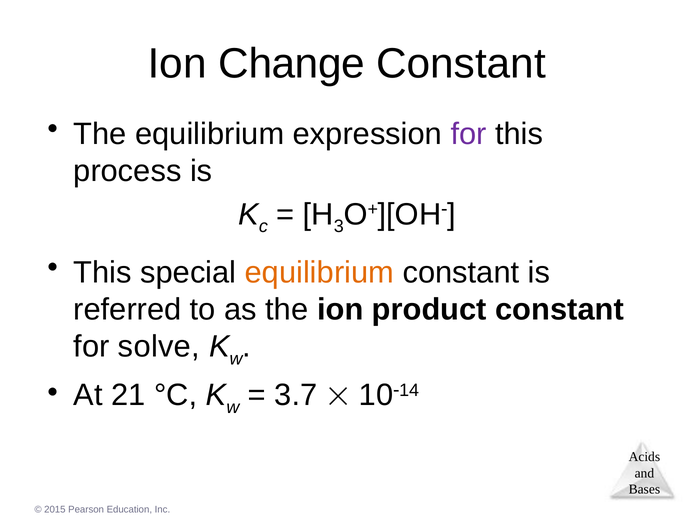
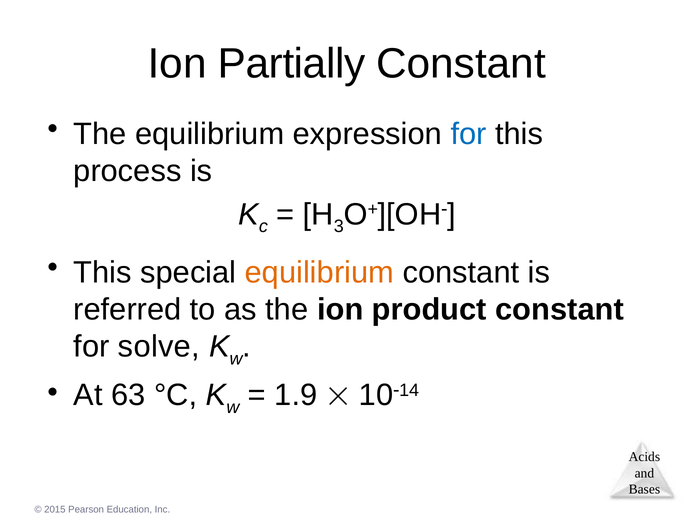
Change: Change -> Partially (292, 64)
for colour: purple -> blue (469, 134)
21: 21 -> 63 (128, 395)
3.7: 3.7 -> 1.9 (296, 395)
